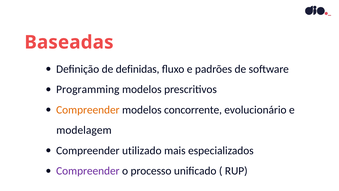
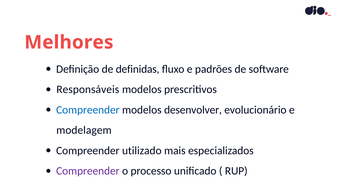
Baseadas: Baseadas -> Melhores (69, 42)
Programming: Programming -> Responsáveis (88, 89)
Compreender colour: orange -> blue (88, 110)
concorrente: concorrente -> desenvolver (193, 110)
